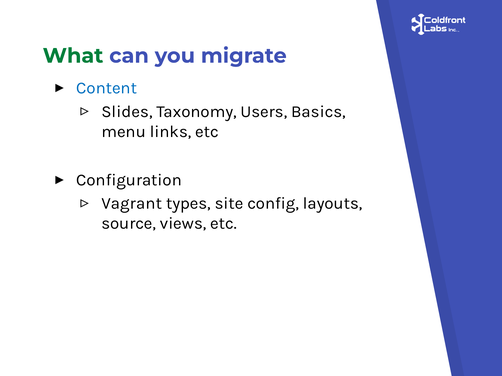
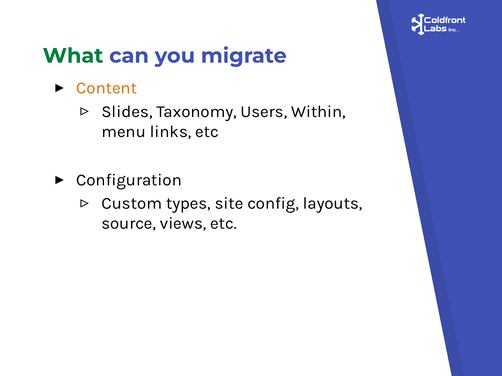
Content colour: blue -> orange (107, 88)
Basics: Basics -> Within (318, 112)
Vagrant: Vagrant -> Custom (132, 204)
